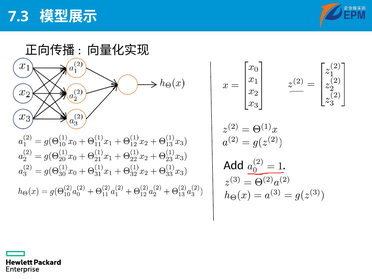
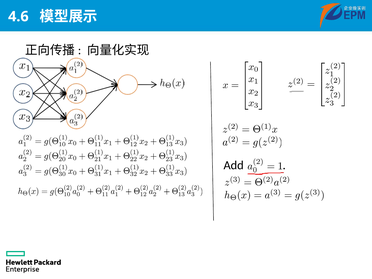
7.3: 7.3 -> 4.6 (18, 17)
